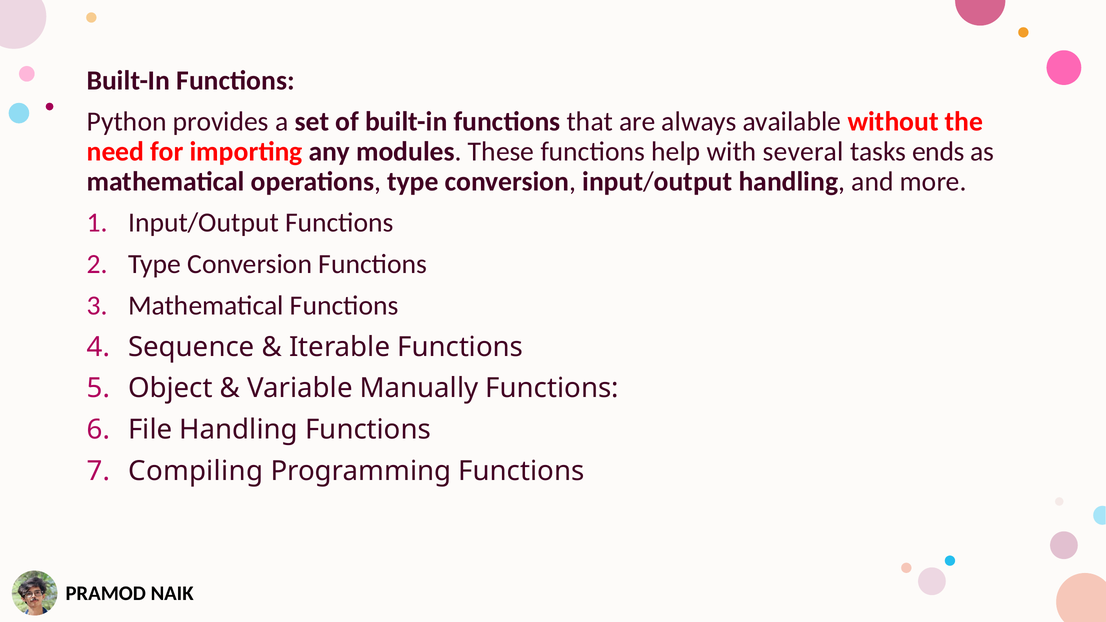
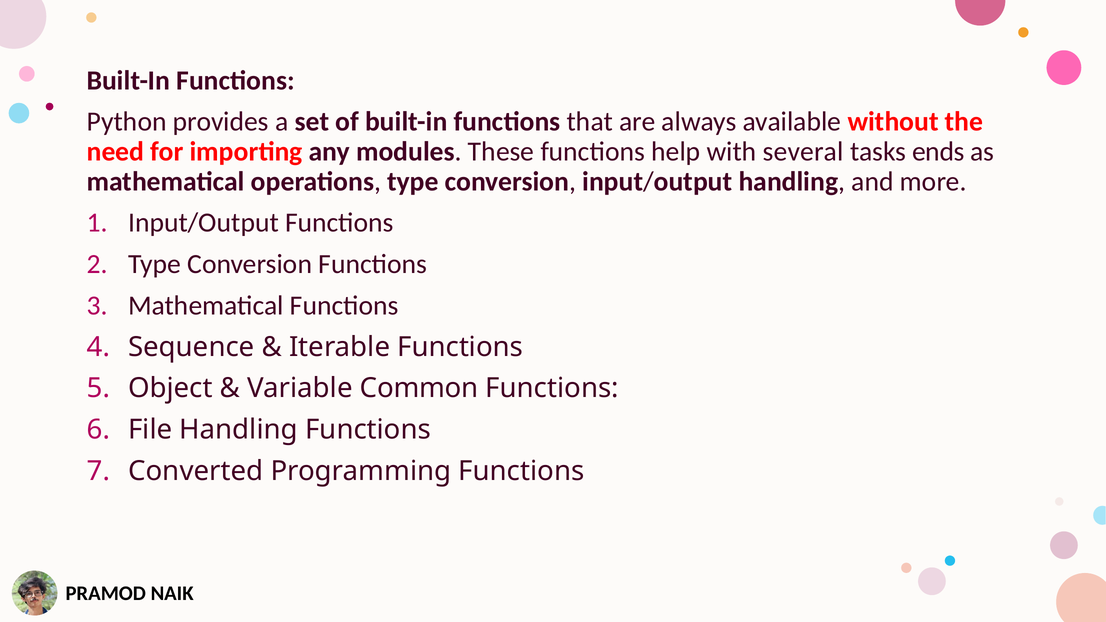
Manually: Manually -> Common (419, 388)
Compiling: Compiling -> Converted (196, 471)
